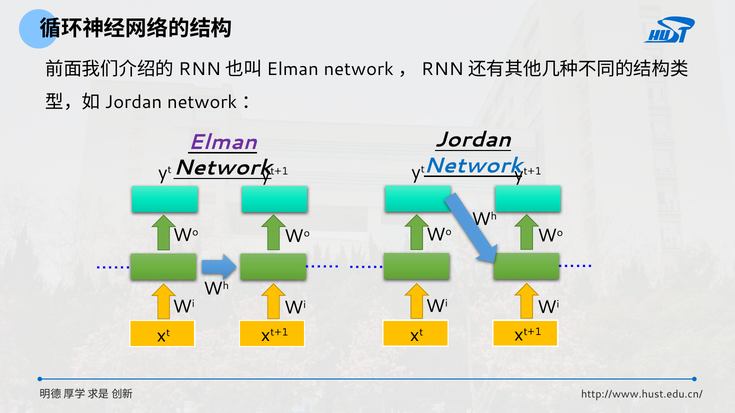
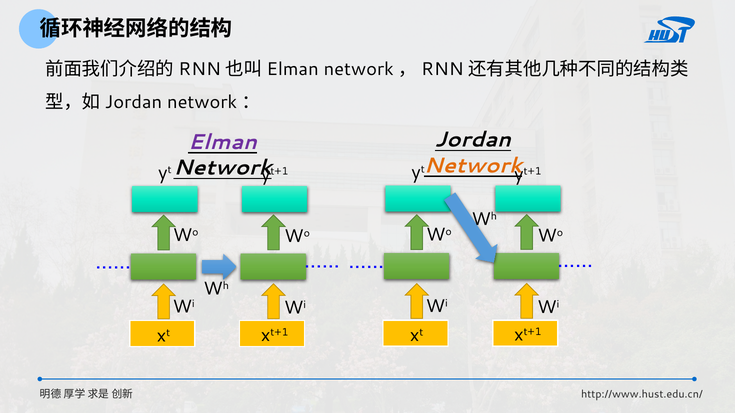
Network colour: blue -> orange (473, 166)
